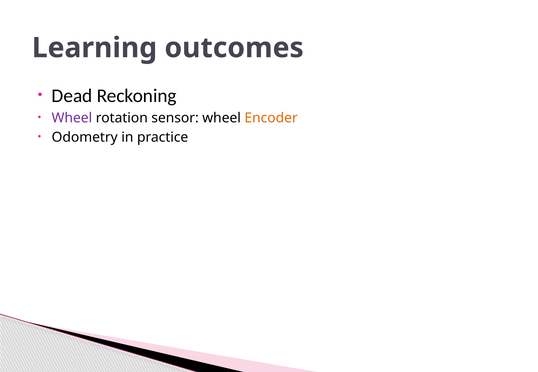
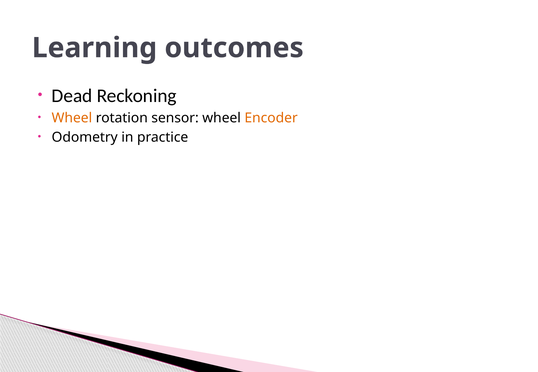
Wheel colour: purple -> orange (72, 118)
